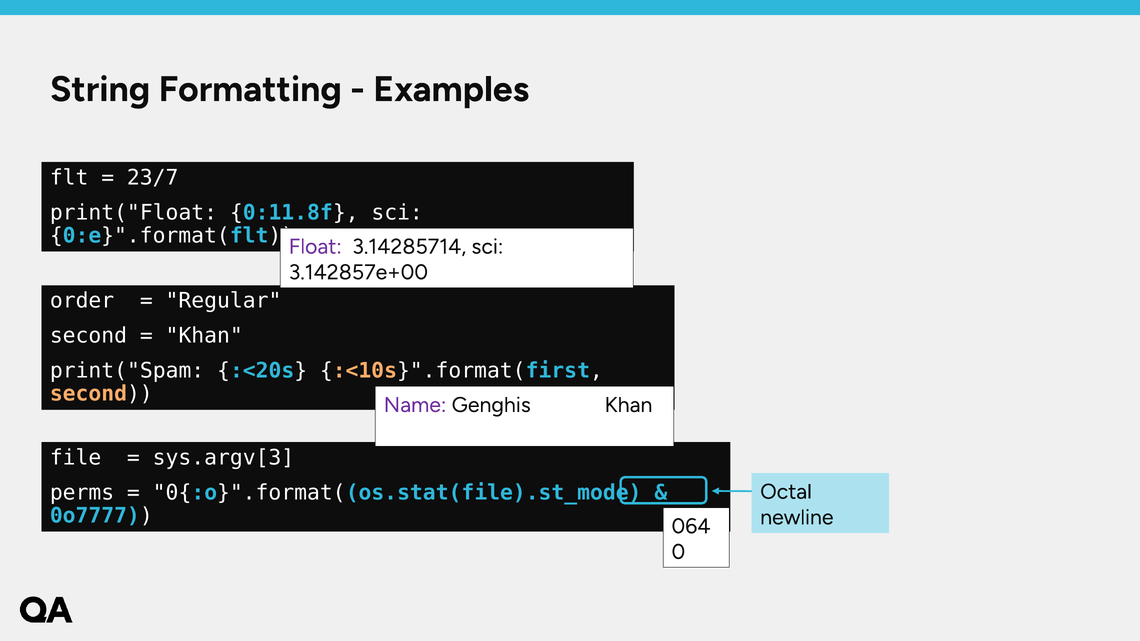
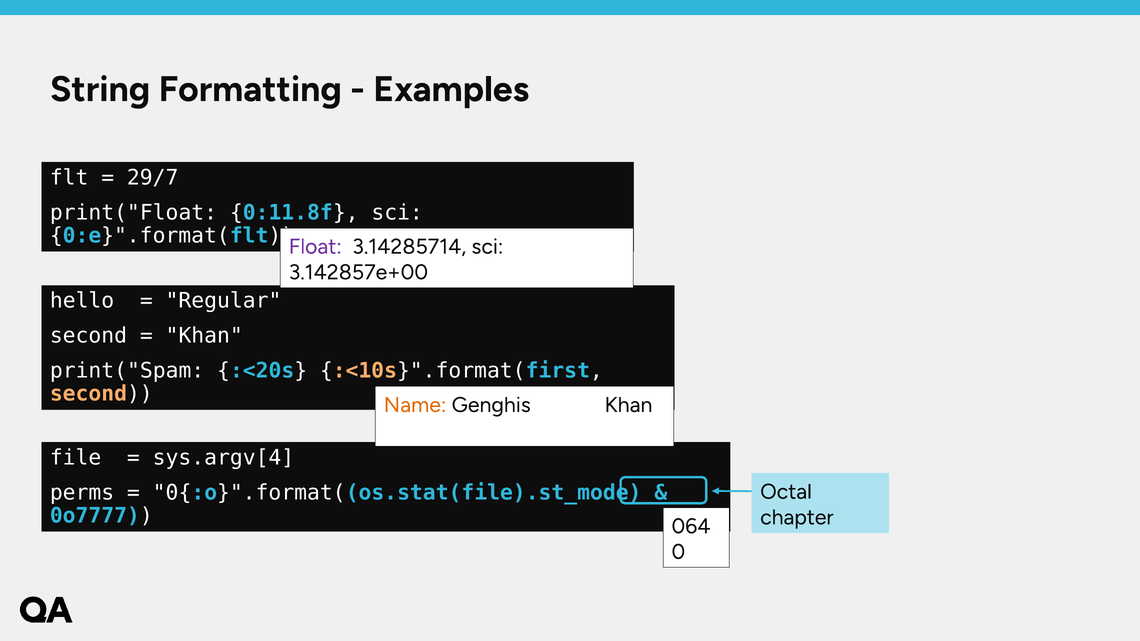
23/7: 23/7 -> 29/7 (153, 178)
order: order -> hello (82, 301)
Name colour: purple -> orange (415, 405)
sys.argv[3: sys.argv[3 -> sys.argv[4 (223, 458)
newline: newline -> chapter (797, 518)
